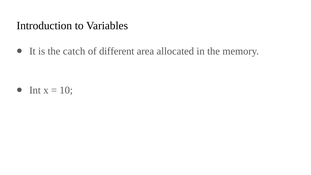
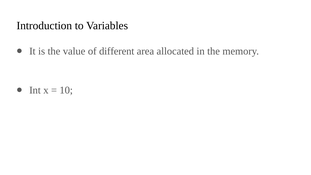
catch: catch -> value (74, 51)
